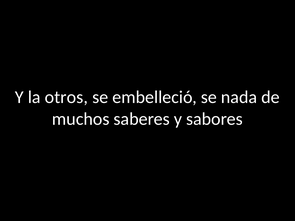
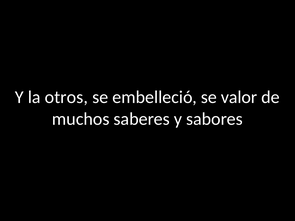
nada: nada -> valor (239, 97)
